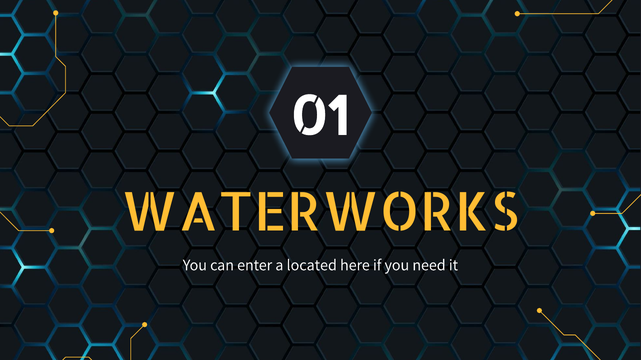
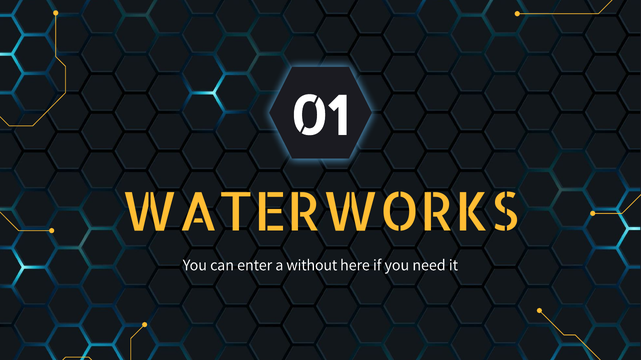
located: located -> without (312, 265)
